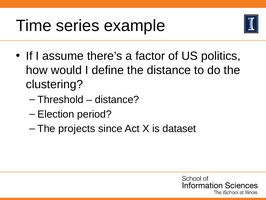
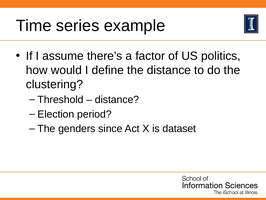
projects: projects -> genders (77, 128)
